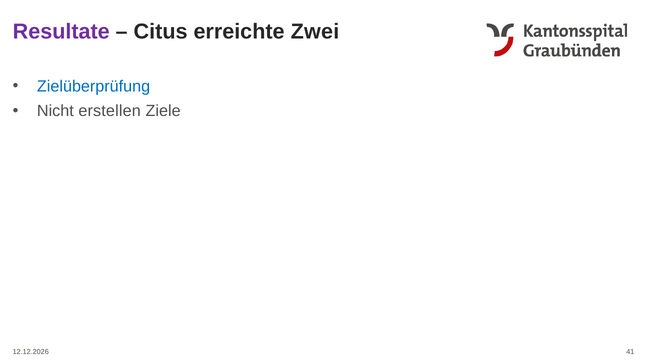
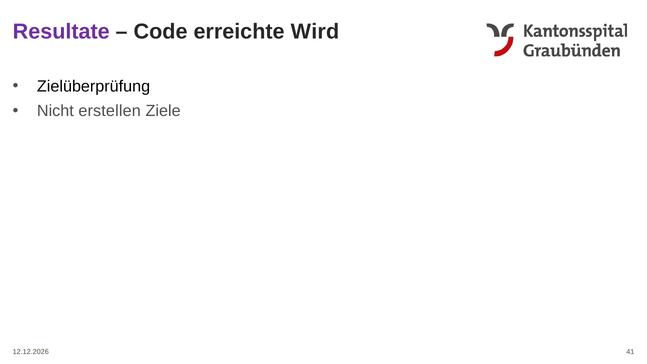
Citus: Citus -> Code (161, 32)
Zwei: Zwei -> Wird (315, 32)
Zielüberprüfung colour: blue -> black (94, 86)
